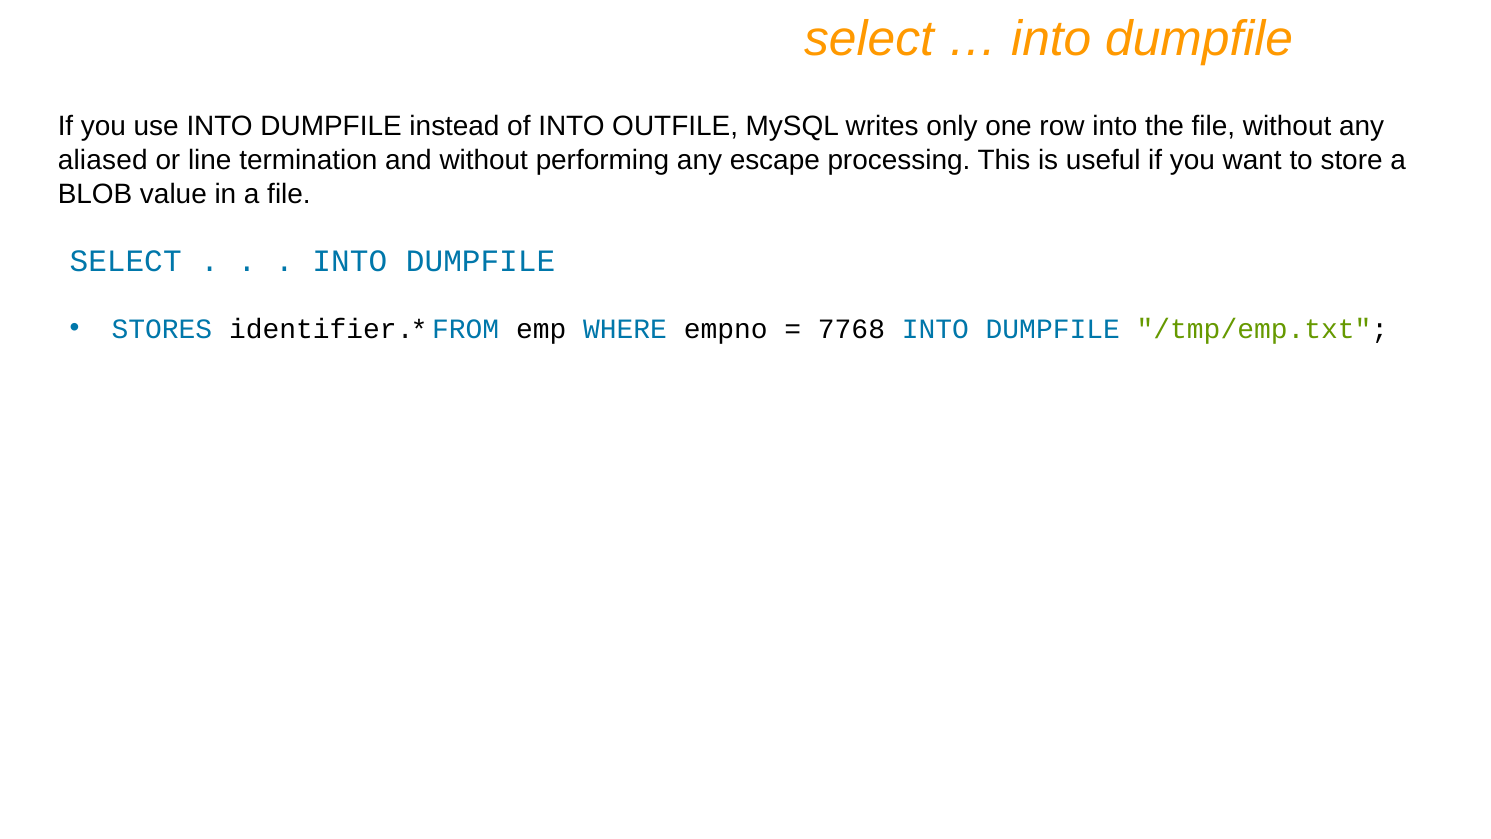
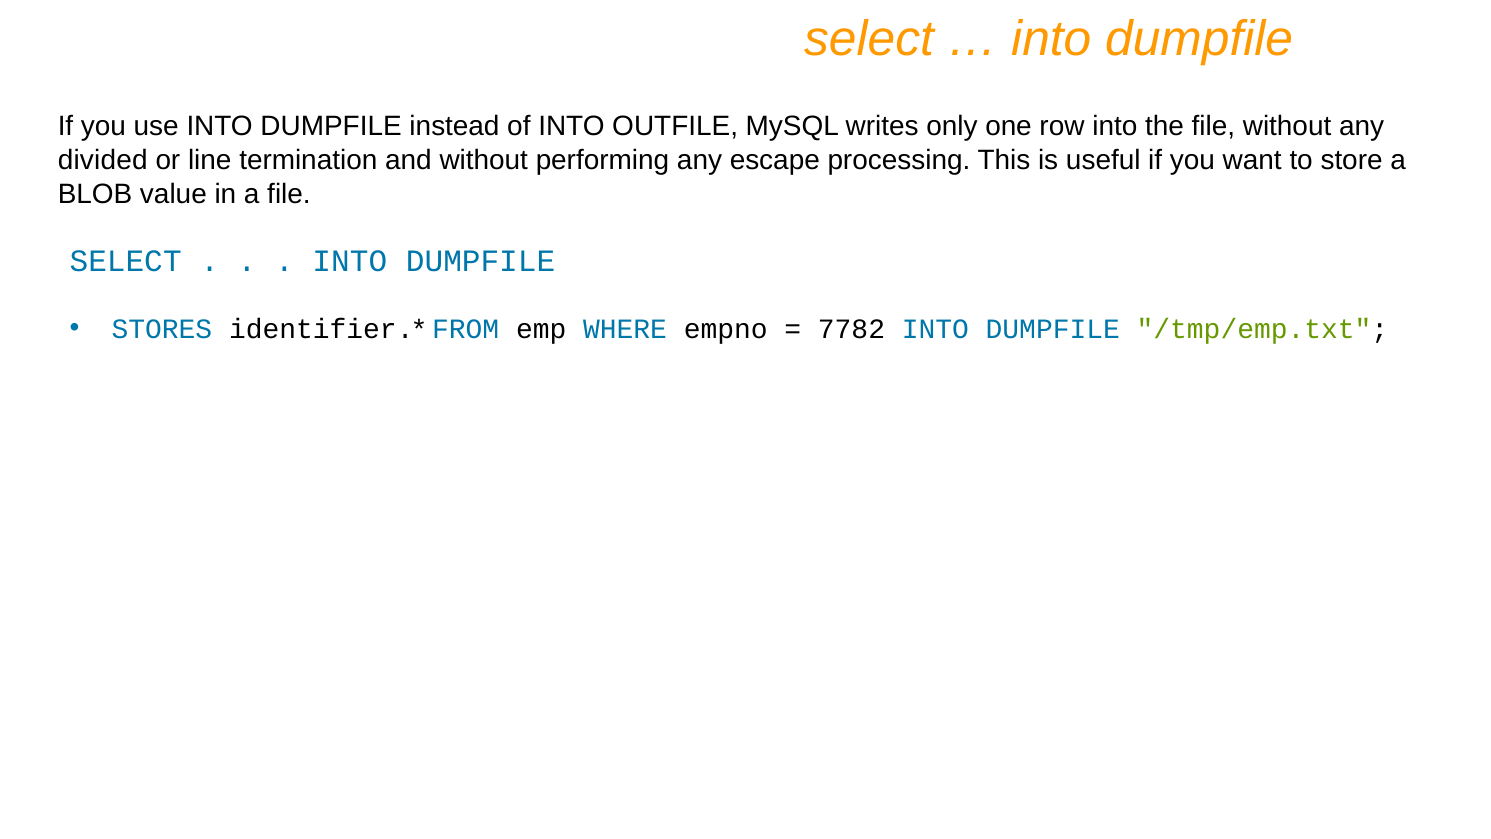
aliased: aliased -> divided (103, 160)
7768: 7768 -> 7782 (851, 329)
